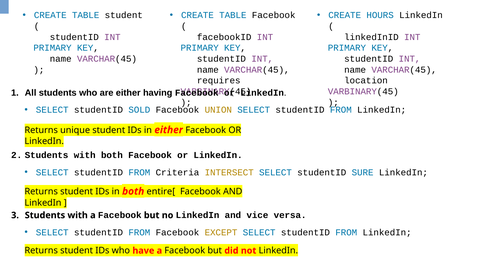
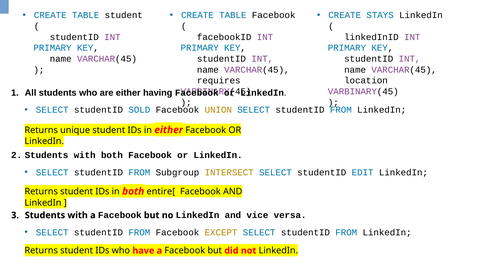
HOURS: HOURS -> STAYS (380, 15)
Criteria: Criteria -> Subgroup (177, 173)
SURE: SURE -> EDIT (363, 173)
